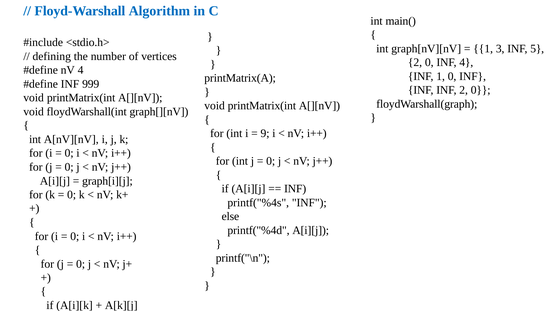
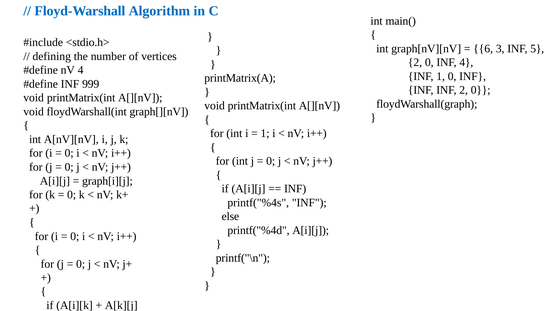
1: 1 -> 6 (483, 49)
9: 9 -> 1 (265, 133)
